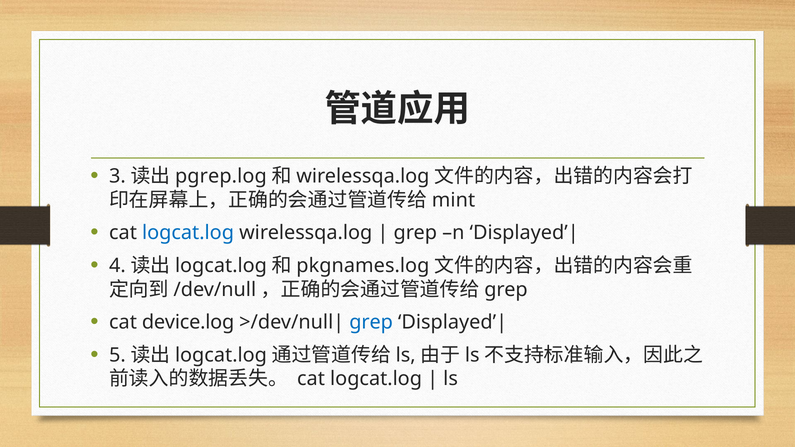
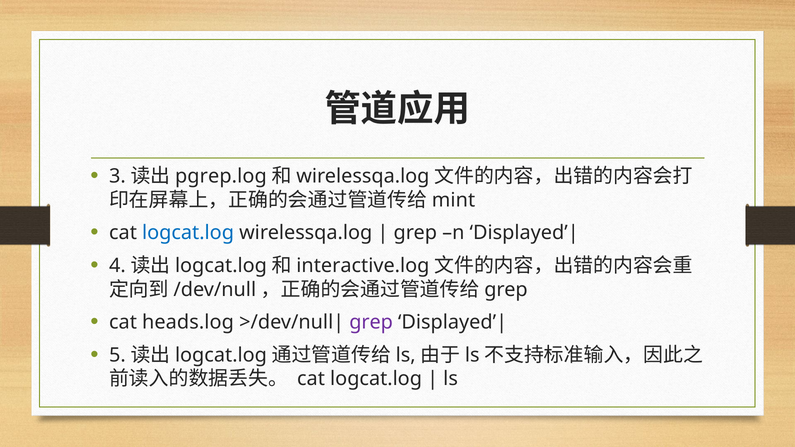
pkgnames.log: pkgnames.log -> interactive.log (363, 266)
device.log: device.log -> heads.log (188, 322)
grep colour: blue -> purple (371, 322)
